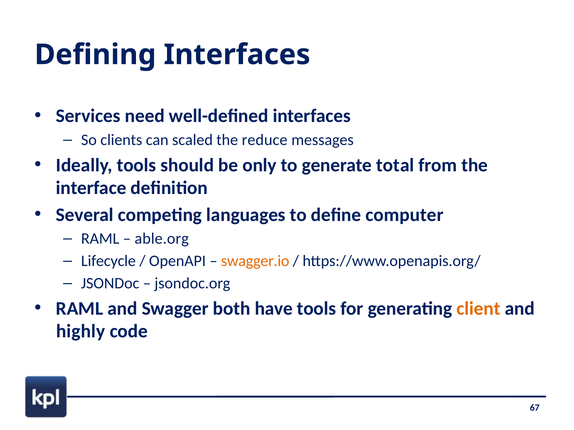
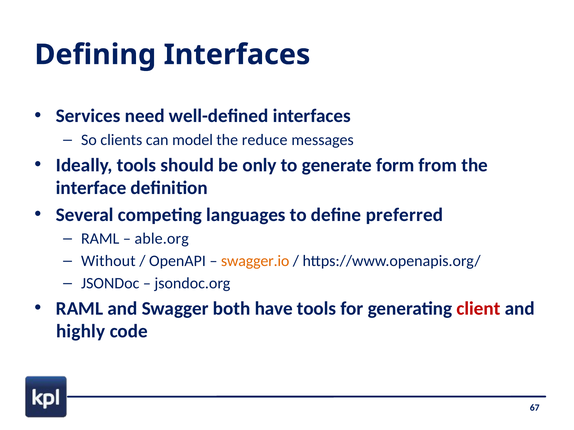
scaled: scaled -> model (193, 140)
total: total -> form (395, 165)
computer: computer -> preferred (404, 215)
Lifecycle: Lifecycle -> Without (108, 261)
client colour: orange -> red (479, 309)
